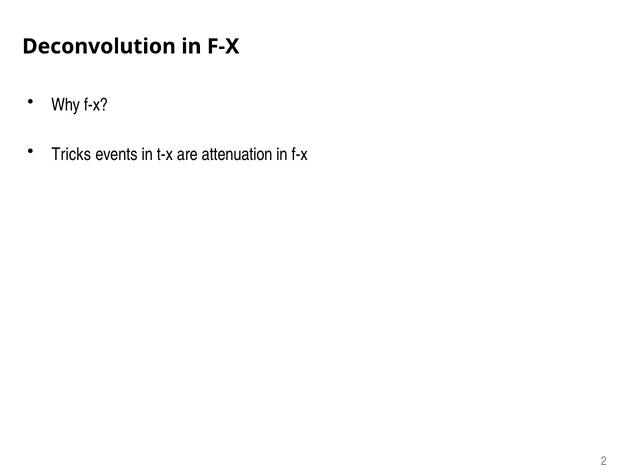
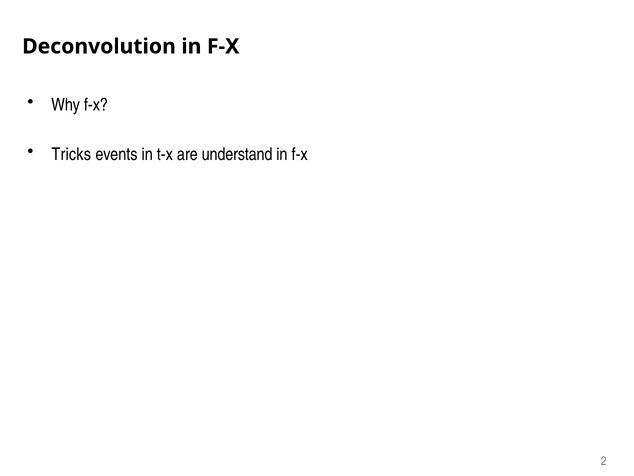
attenuation: attenuation -> understand (237, 154)
